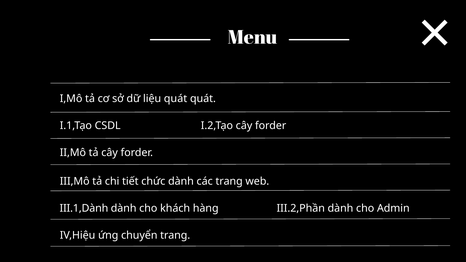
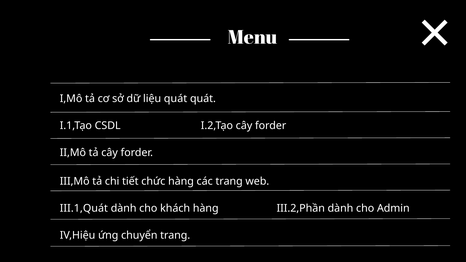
chức dành: dành -> hàng (181, 181)
III.1,Dành: III.1,Dành -> III.1,Quát (84, 208)
